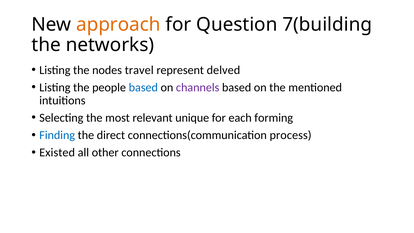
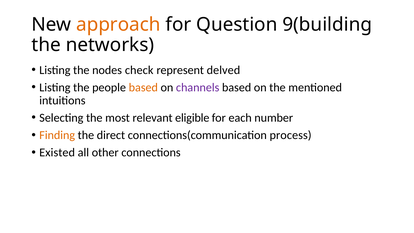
7(building: 7(building -> 9(building (327, 25)
travel: travel -> check (139, 70)
based colour: blue -> orange (143, 87)
unique: unique -> eligible (192, 118)
forming: forming -> number (274, 118)
Finding colour: blue -> orange (57, 135)
